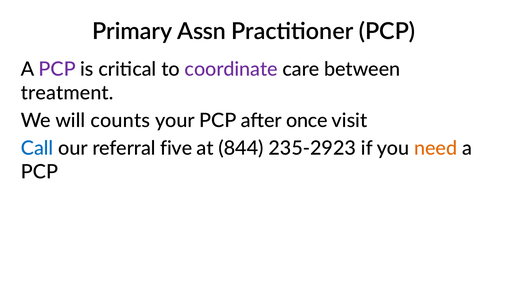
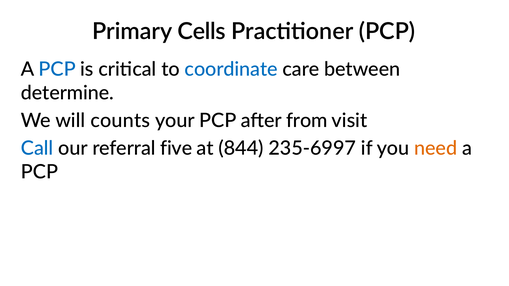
Assn: Assn -> Cells (202, 32)
PCP colour: purple -> blue (57, 69)
coordinate colour: purple -> blue (231, 69)
treatment: treatment -> determine (67, 93)
once: once -> from (307, 121)
235-2923: 235-2923 -> 235-6997 (312, 149)
